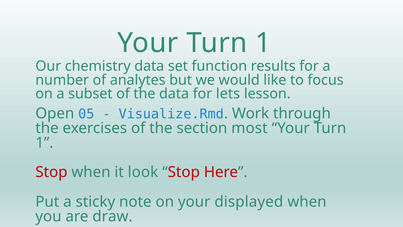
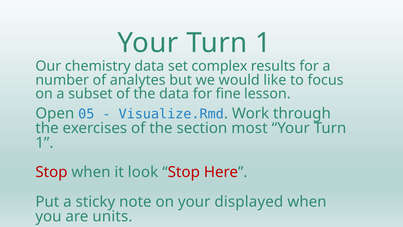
function: function -> complex (219, 66)
lets: lets -> fine (228, 94)
draw: draw -> units (112, 216)
